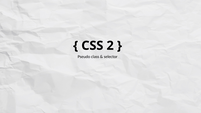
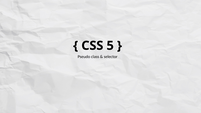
2: 2 -> 5 (110, 46)
